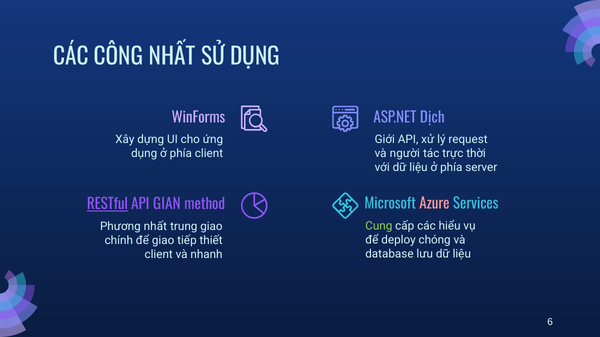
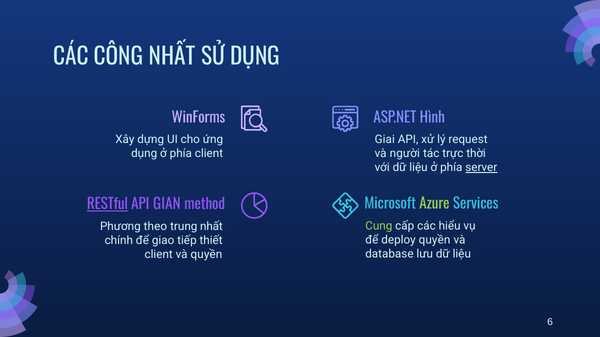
Dịch: Dịch -> Hình (432, 118)
Giới: Giới -> Giai (385, 140)
server underline: none -> present (481, 168)
Azure colour: pink -> light green (434, 204)
Phương nhất: nhất -> theo (155, 227)
trung giao: giao -> nhất (211, 227)
deploy chóng: chóng -> quyền (435, 240)
và nhanh: nhanh -> quyền (206, 255)
